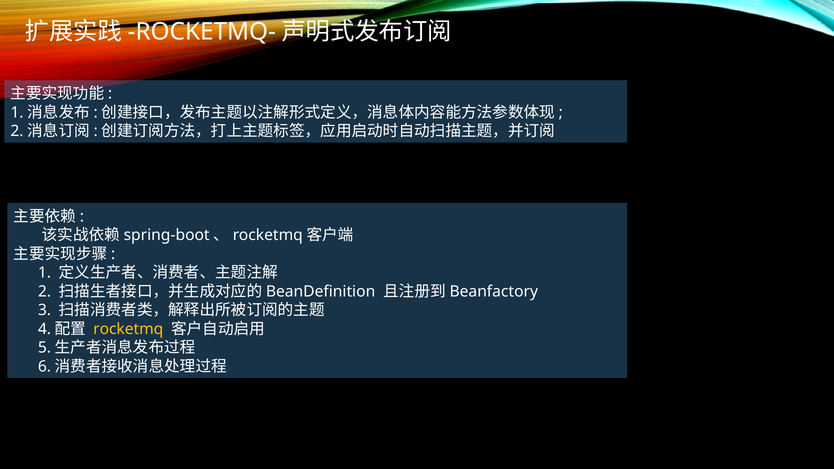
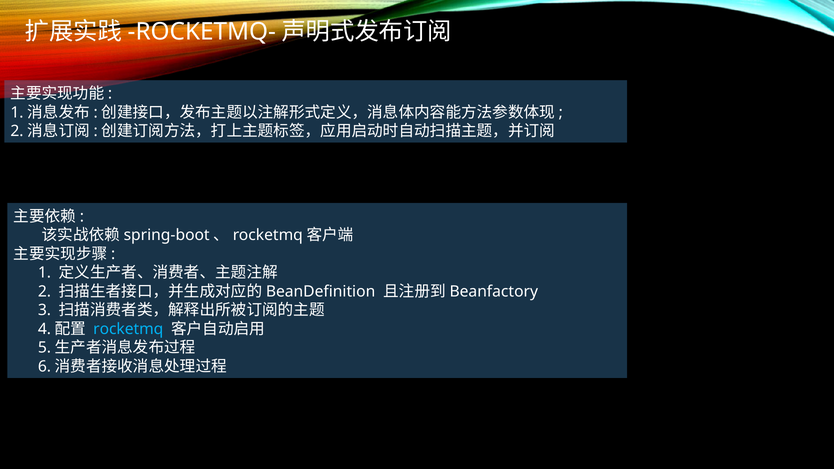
rocketmq colour: yellow -> light blue (128, 329)
